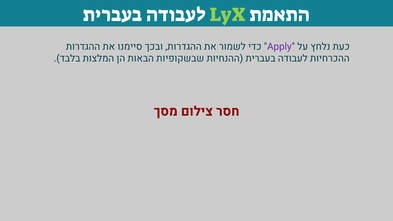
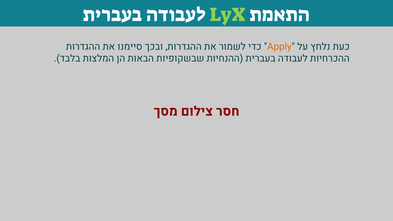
Apply colour: purple -> orange (279, 47)
